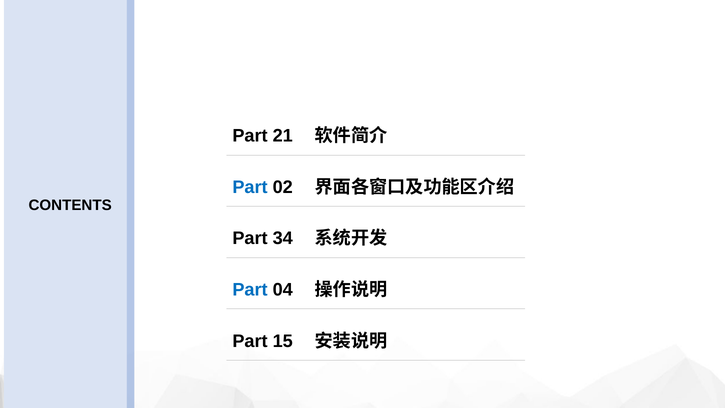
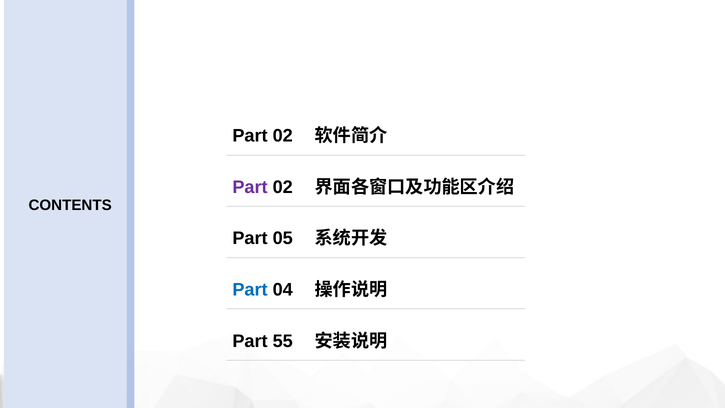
21: 21 -> 02 (283, 136)
Part colour: blue -> purple (250, 187)
34: 34 -> 05 (283, 238)
15: 15 -> 55 (283, 341)
